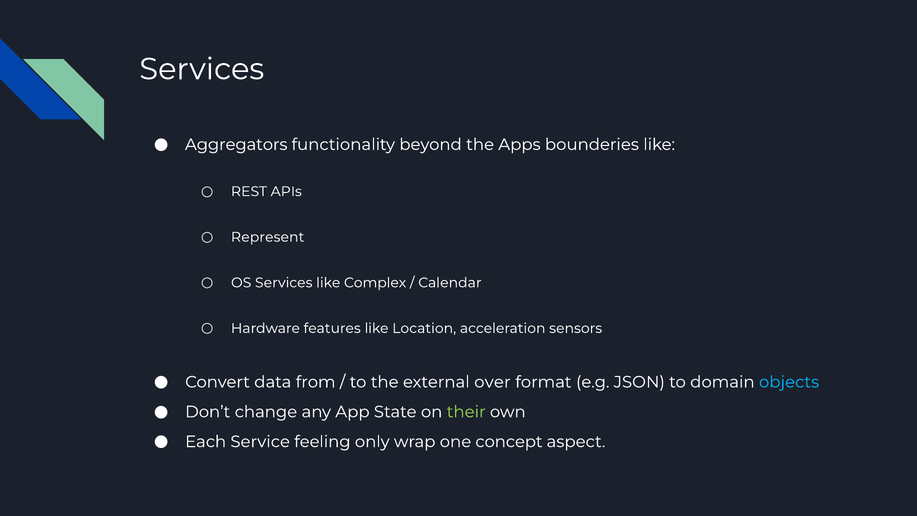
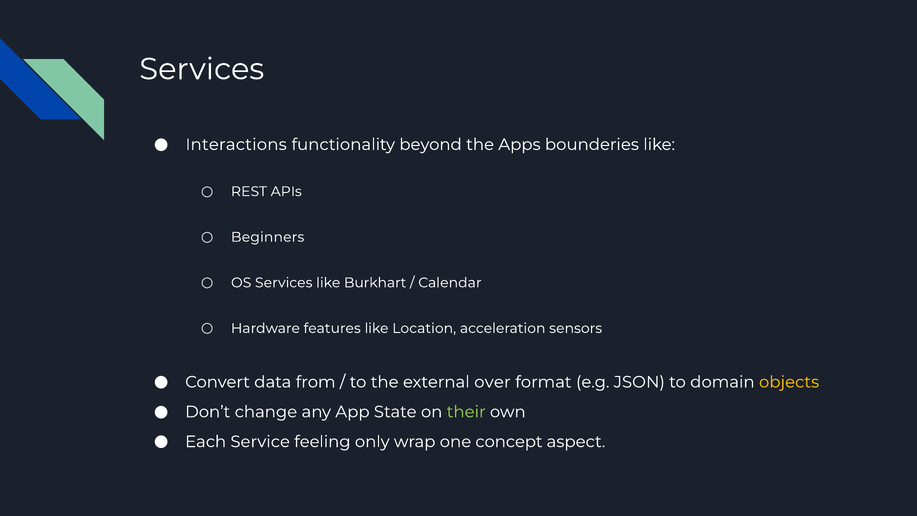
Aggregators: Aggregators -> Interactions (236, 144)
Represent: Represent -> Beginners (268, 237)
Complex: Complex -> Burkhart (375, 283)
objects colour: light blue -> yellow (789, 382)
